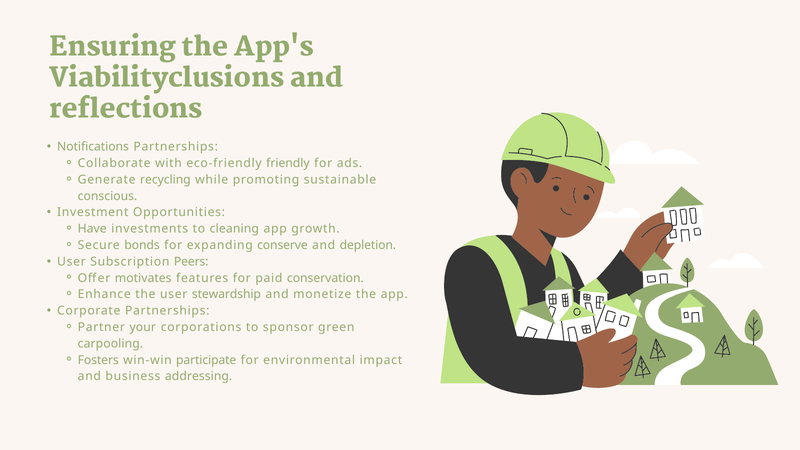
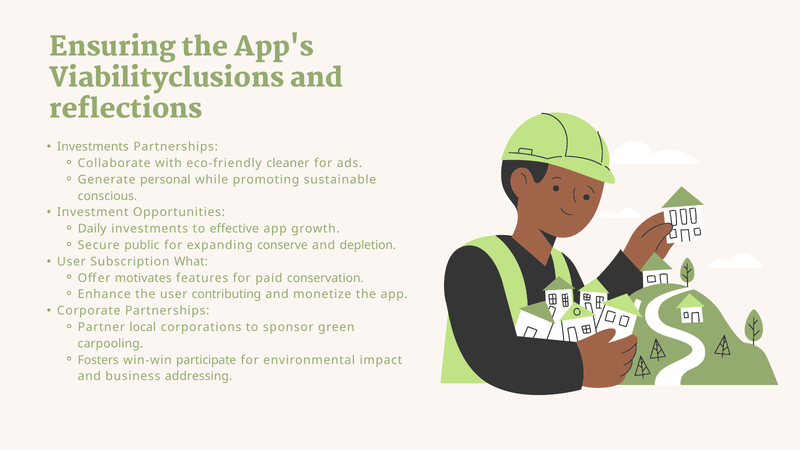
Notifications: Notifications -> Investments (93, 147)
friendly: friendly -> cleaner (288, 163)
recycling: recycling -> personal (165, 180)
Have: Have -> Daily (92, 229)
cleaning: cleaning -> effective (234, 229)
bonds: bonds -> public (142, 245)
Peers: Peers -> What (191, 262)
stewardship: stewardship -> contributing (226, 294)
your: your -> local (143, 327)
